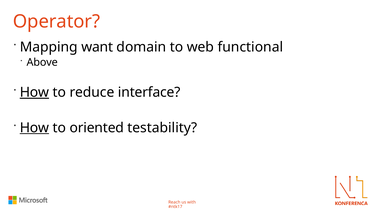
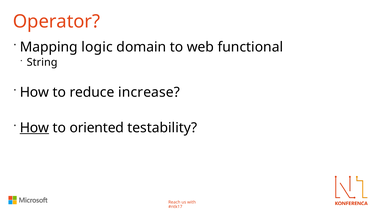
want: want -> logic (97, 47)
Above: Above -> String (42, 62)
How underline: present -> none (34, 92)
interface: interface -> increase (149, 92)
